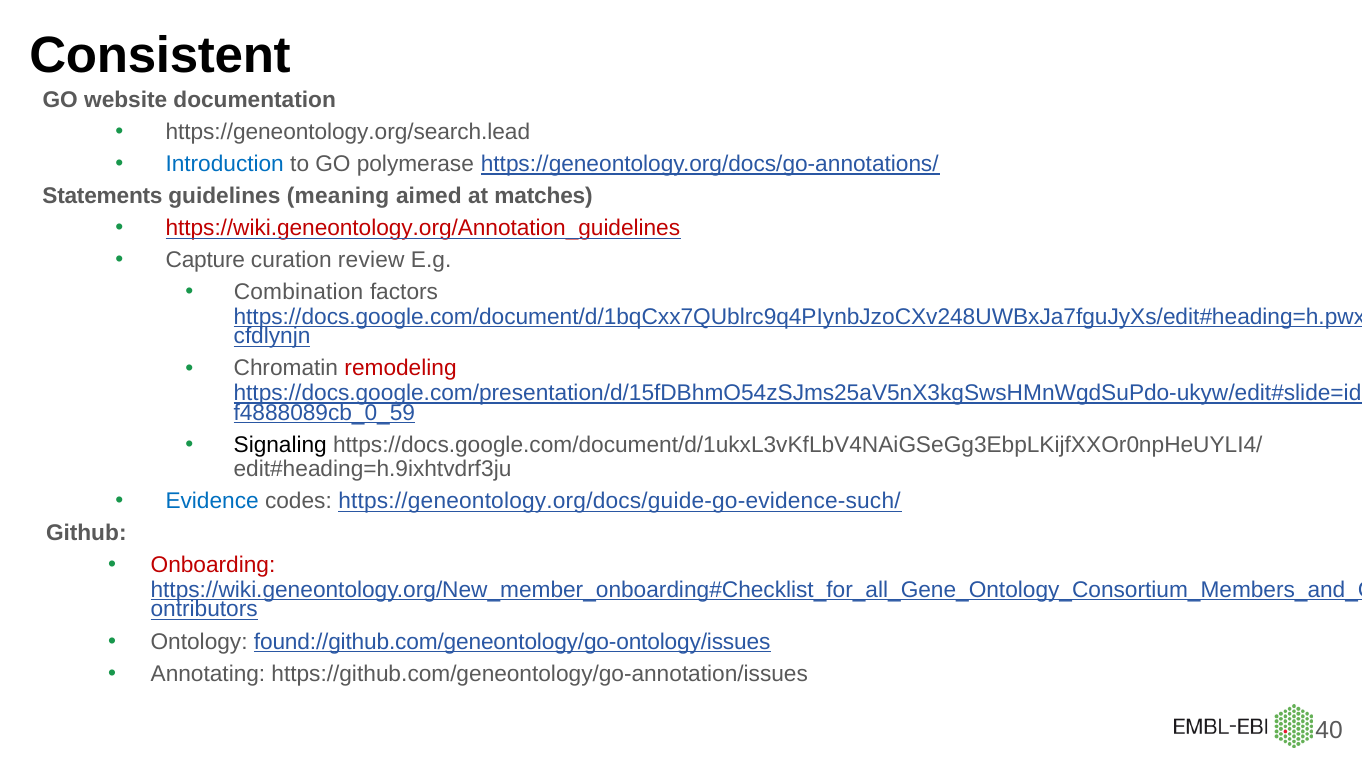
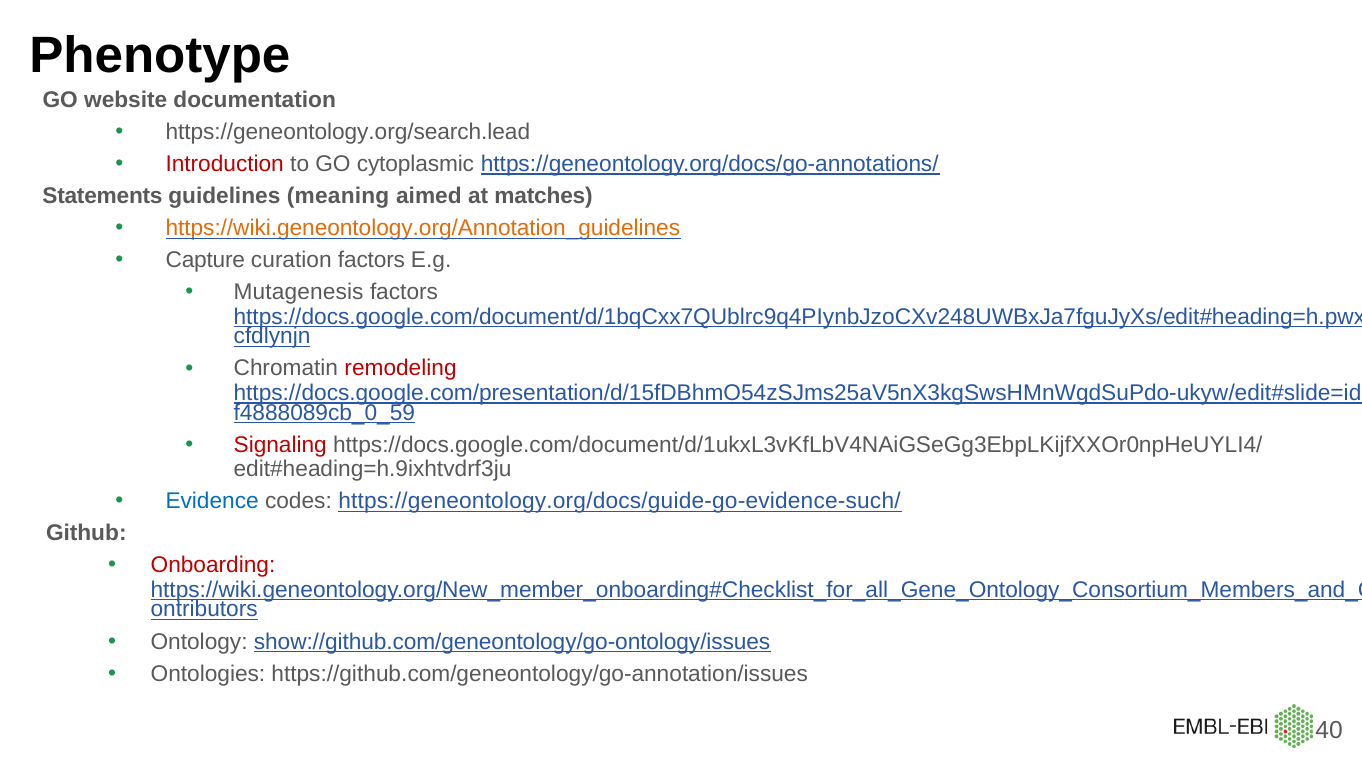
Consistent: Consistent -> Phenotype (160, 56)
Introduction colour: blue -> red (225, 164)
polymerase: polymerase -> cytoplasmic (415, 164)
https://wiki.geneontology.org/Annotation_guidelines colour: red -> orange (423, 228)
curation review: review -> factors (371, 260)
Combination: Combination -> Mutagenesis (299, 292)
Signaling colour: black -> red (280, 445)
found://github.com/geneontology/go-ontology/issues: found://github.com/geneontology/go-ontology/issues -> show://github.com/geneontology/go-ontology/issues (512, 642)
Annotating: Annotating -> Ontologies (208, 674)
